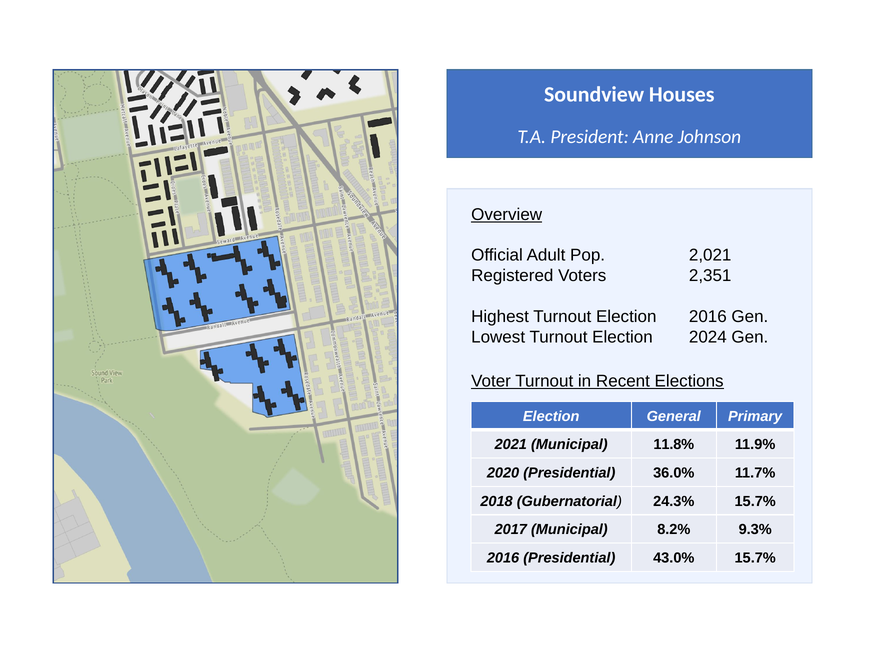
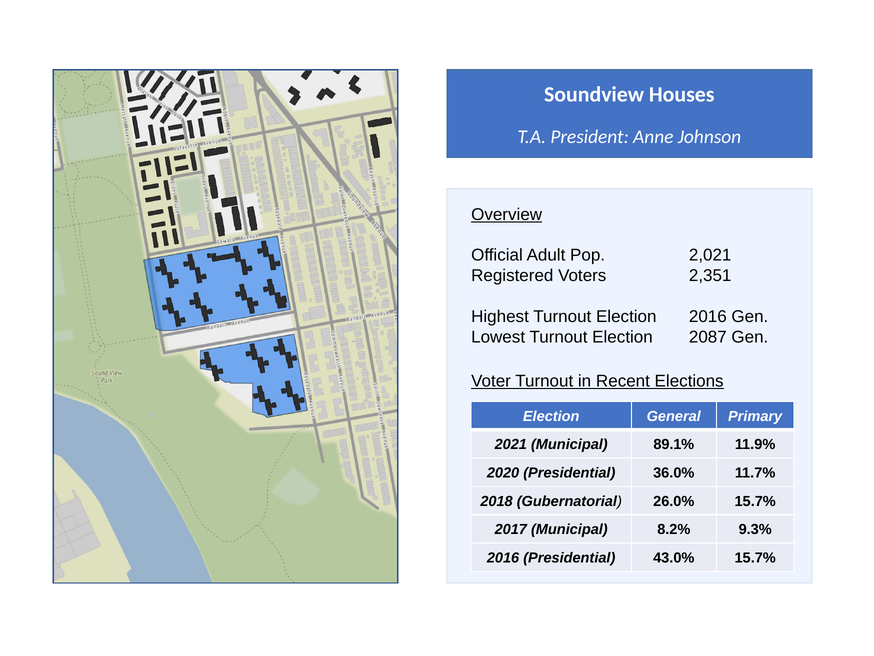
2024: 2024 -> 2087 (708, 337)
11.8%: 11.8% -> 89.1% (674, 444)
24.3%: 24.3% -> 26.0% (674, 501)
